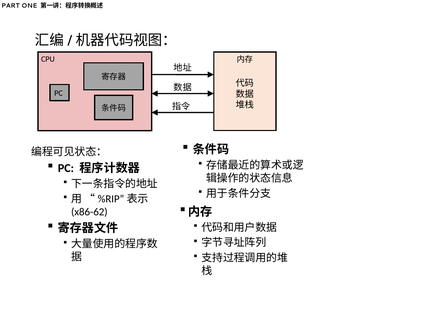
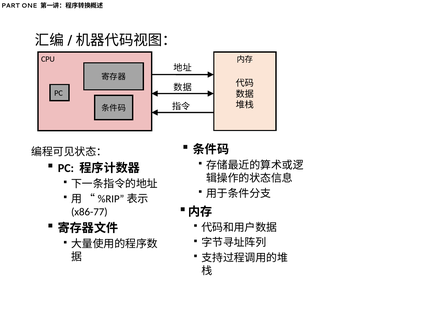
x86-62: x86-62 -> x86-77 (89, 212)
